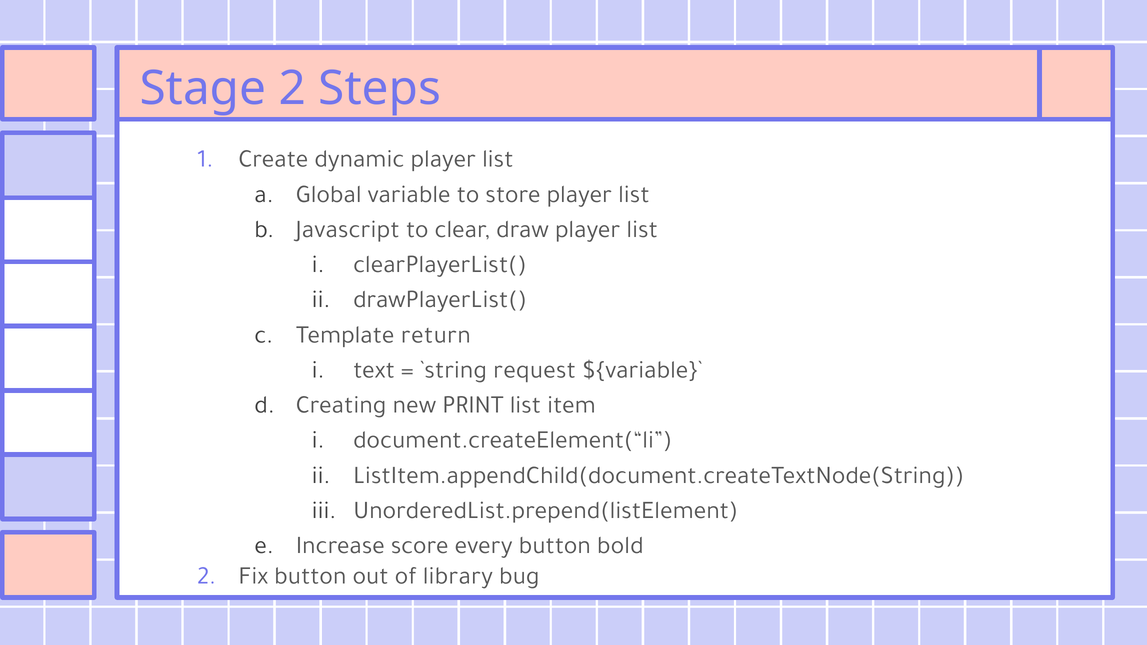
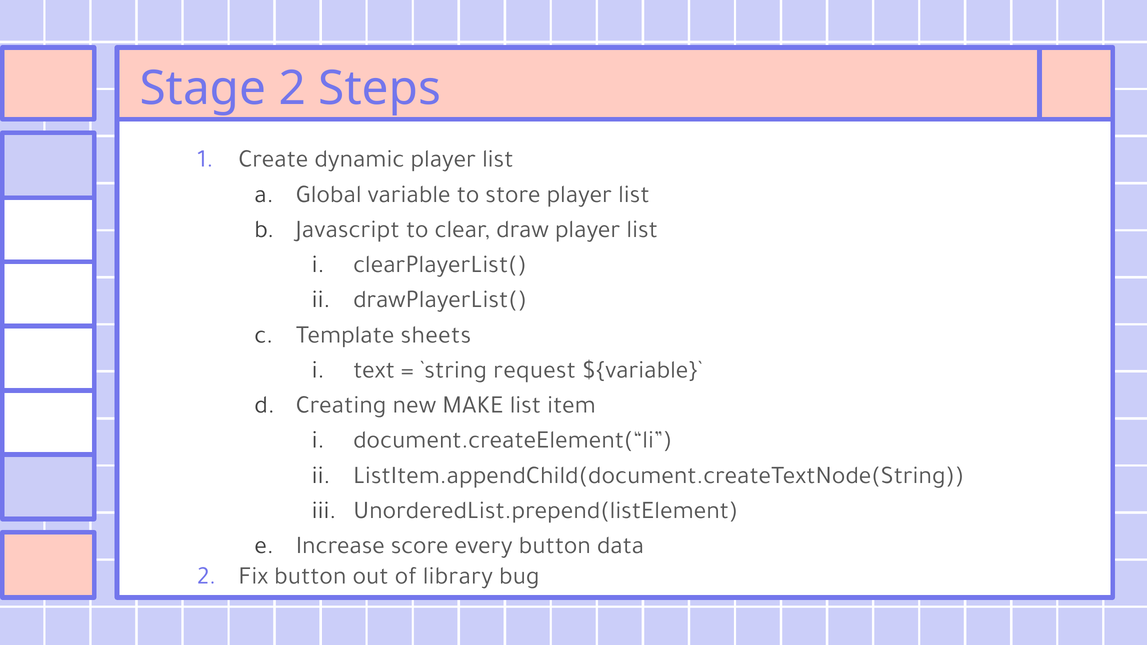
return: return -> sheets (436, 334)
PRINT: PRINT -> MAKE (473, 405)
bold: bold -> data (621, 545)
